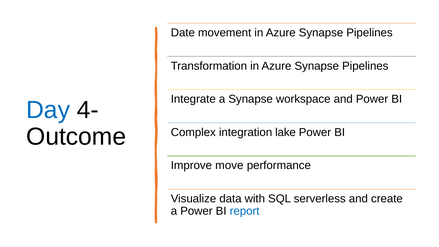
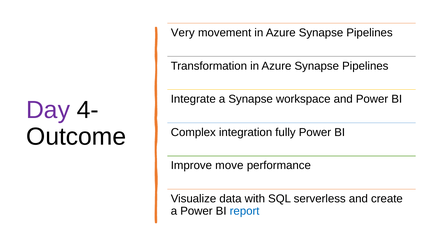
Date: Date -> Very (183, 33)
Day colour: blue -> purple (48, 110)
lake: lake -> fully (285, 132)
